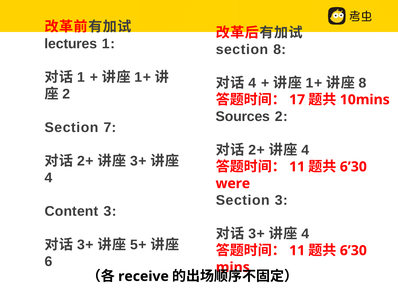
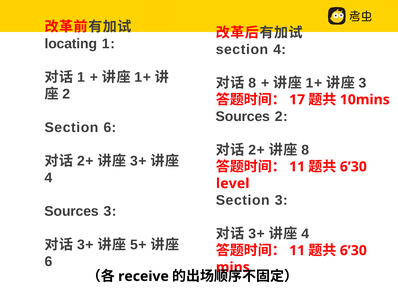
lectures: lectures -> locating (71, 44)
section 8: 8 -> 4 (280, 49)
4: 4 -> 8 (252, 83)
8: 8 -> 3 (363, 83)
Section 7: 7 -> 6 (110, 128)
4: 4 -> 8 (305, 150)
were: were -> level (233, 184)
Content: Content -> Sources (72, 212)
